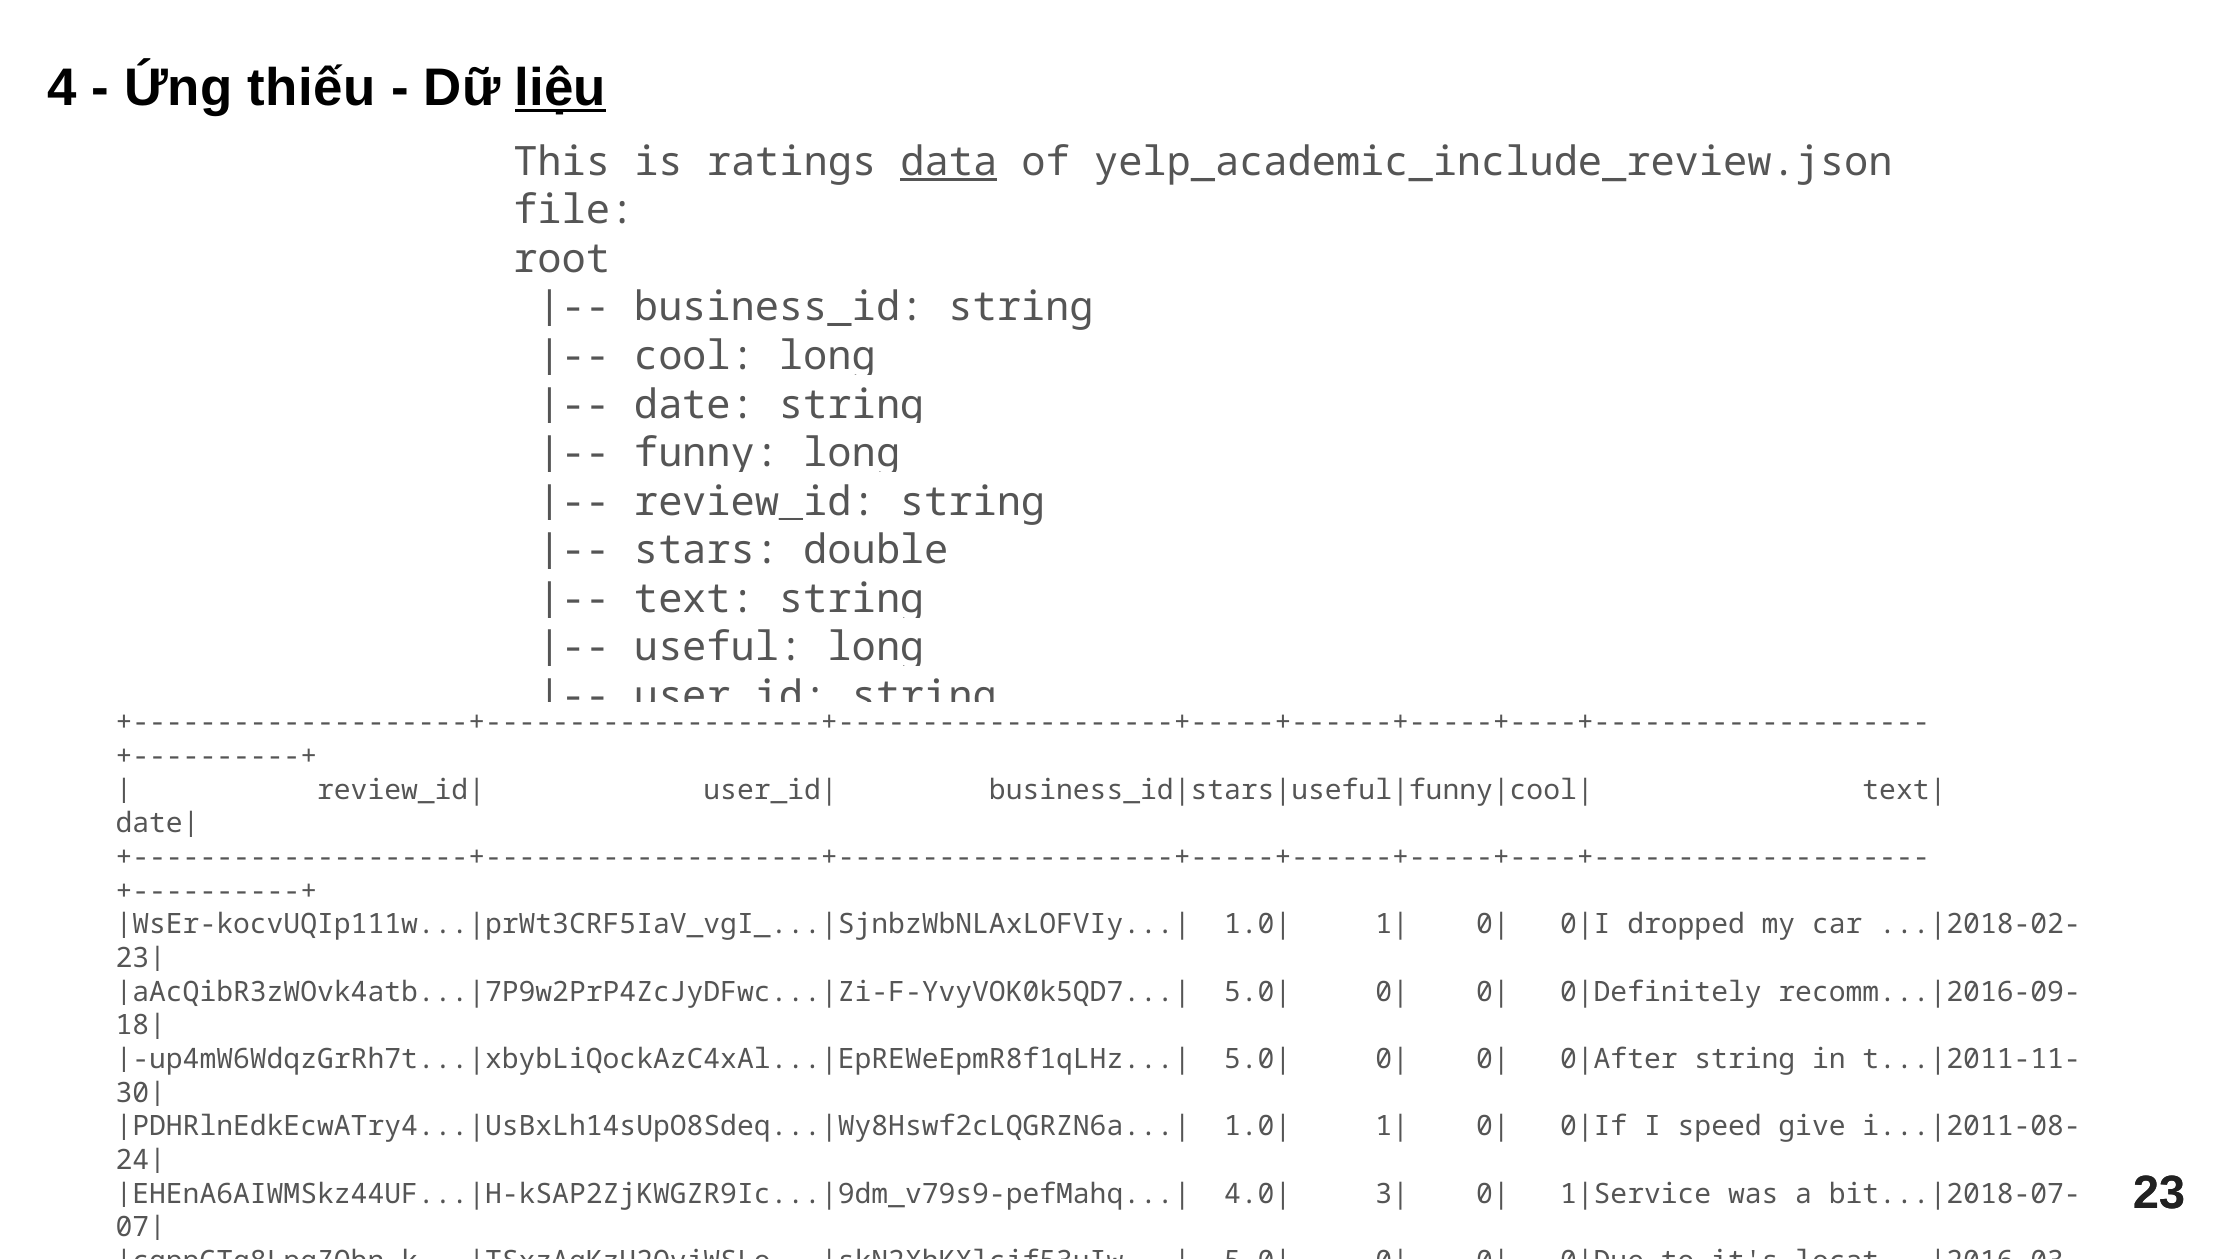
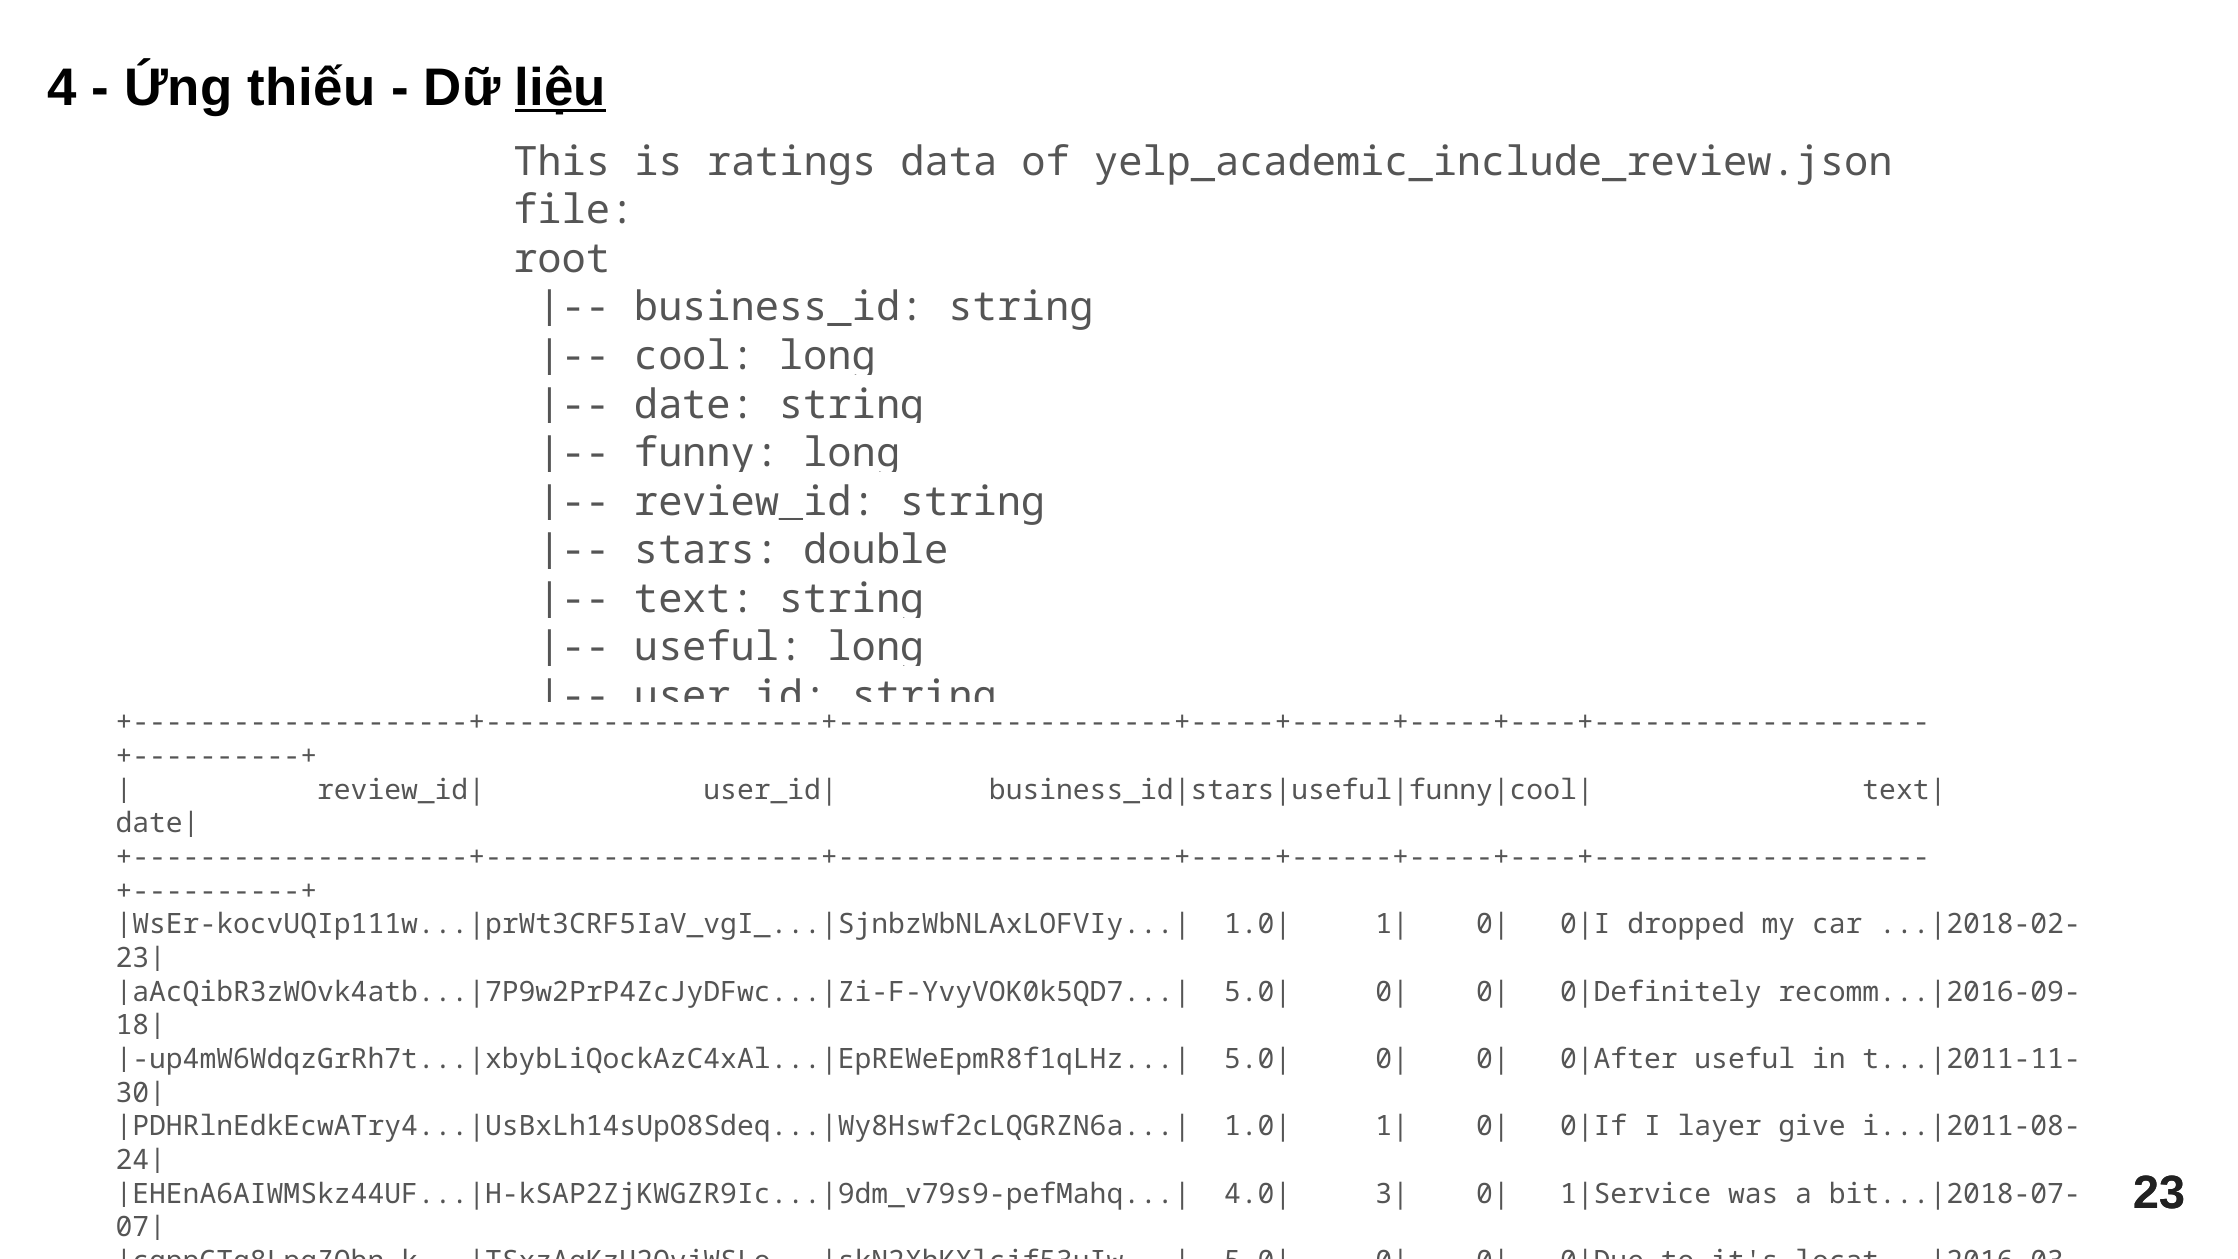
data underline: present -> none (949, 162)
string: string -> useful (1745, 1059)
speed: speed -> layer (1720, 1126)
